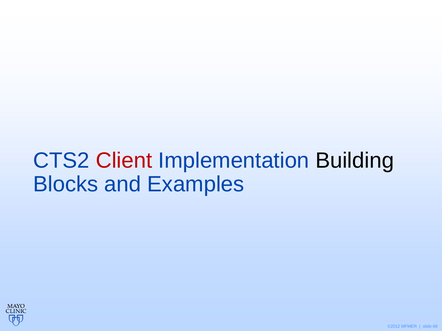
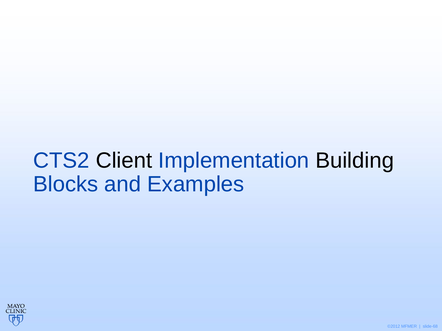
Client colour: red -> black (124, 161)
